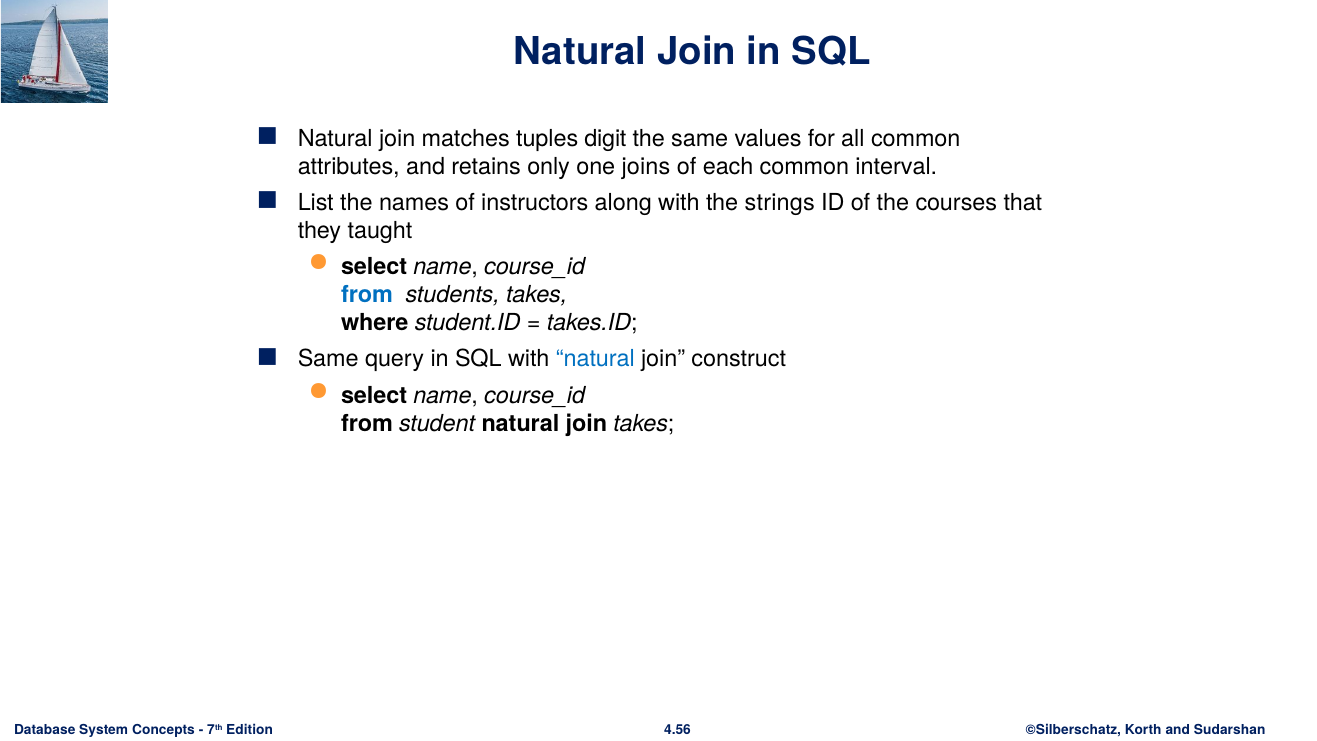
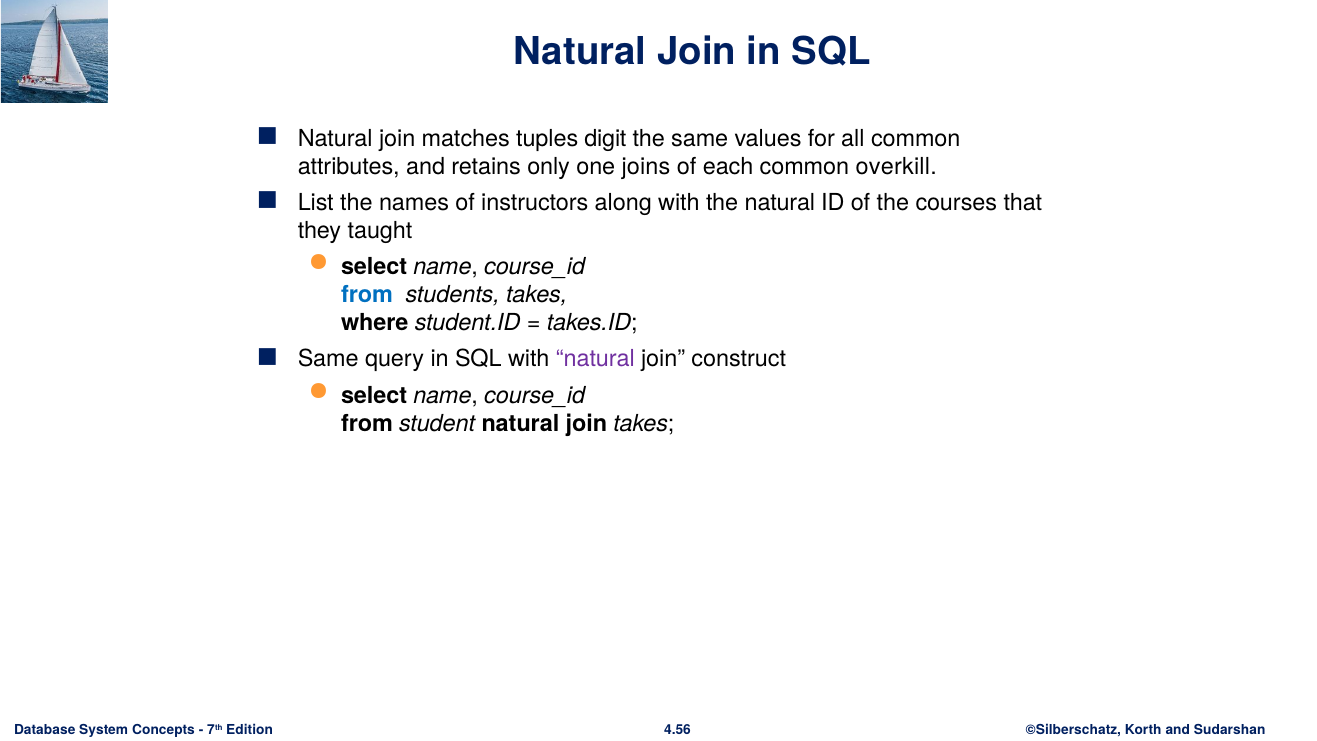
interval: interval -> overkill (896, 167)
the strings: strings -> natural (780, 203)
natural colour: blue -> purple (595, 359)
